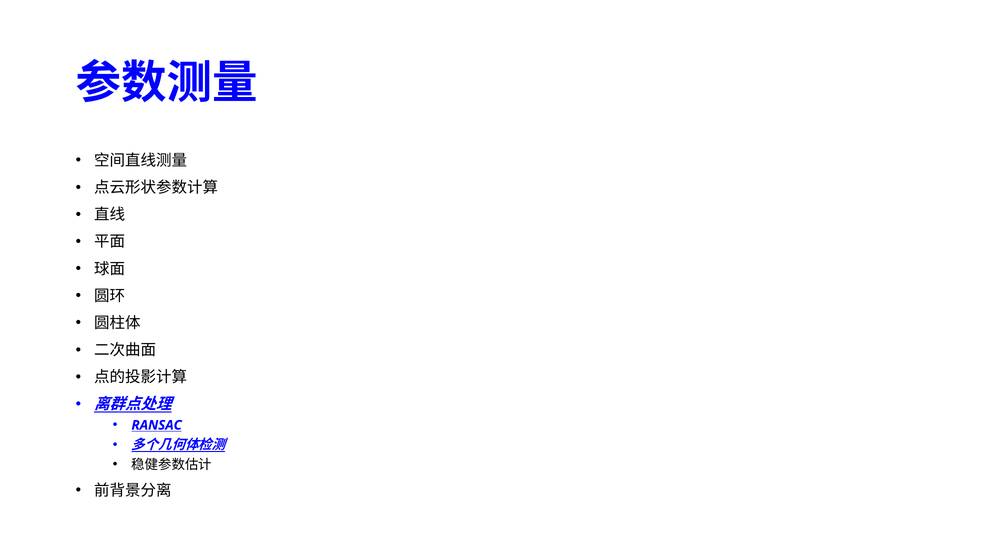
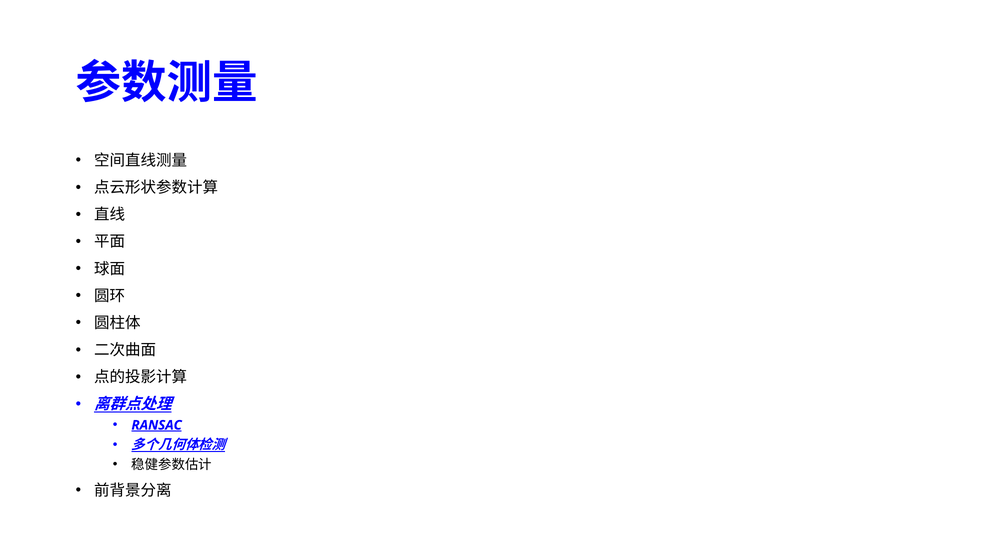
RANSAC underline: none -> present (157, 425)
